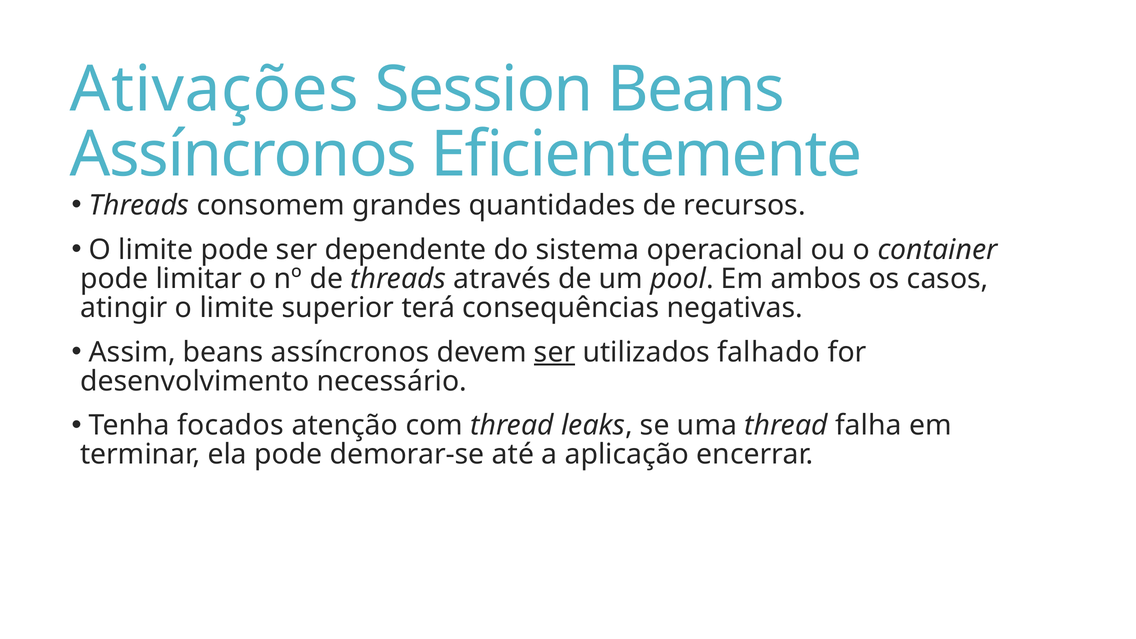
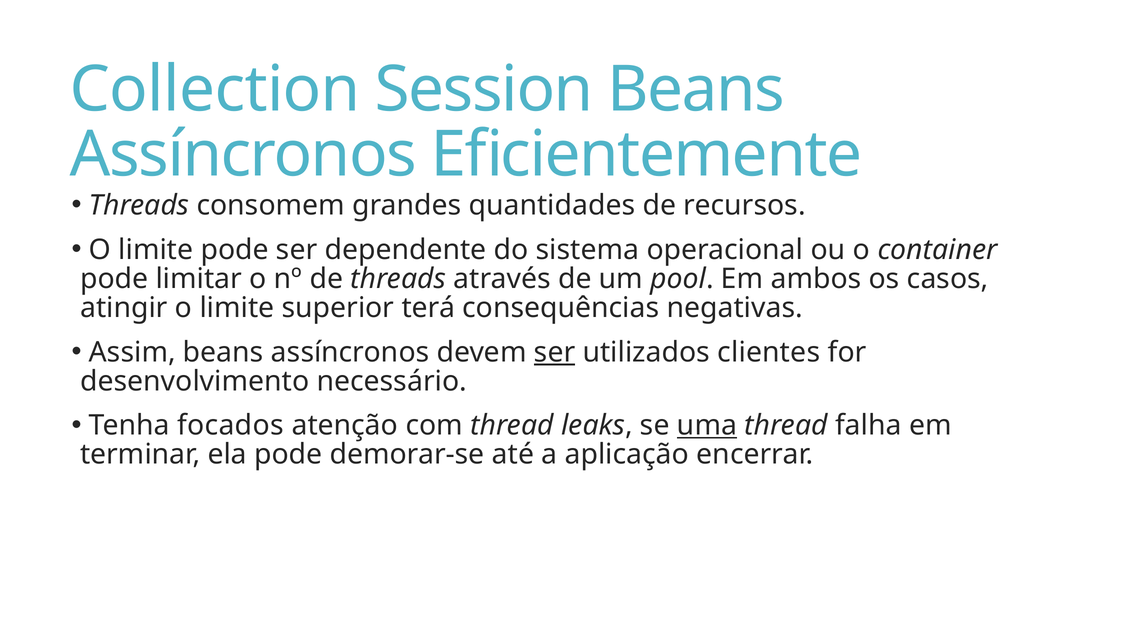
Ativações: Ativações -> Collection (215, 90)
falhado: falhado -> clientes (769, 352)
uma underline: none -> present (707, 426)
